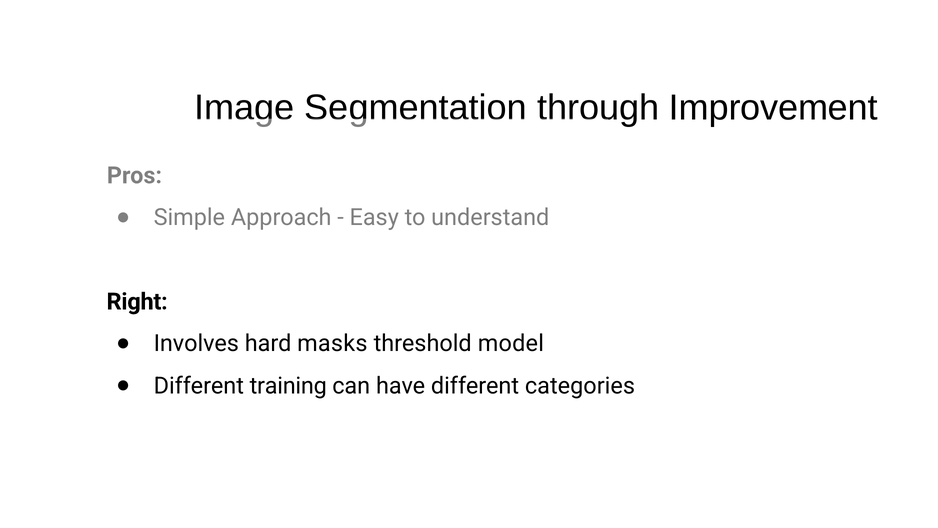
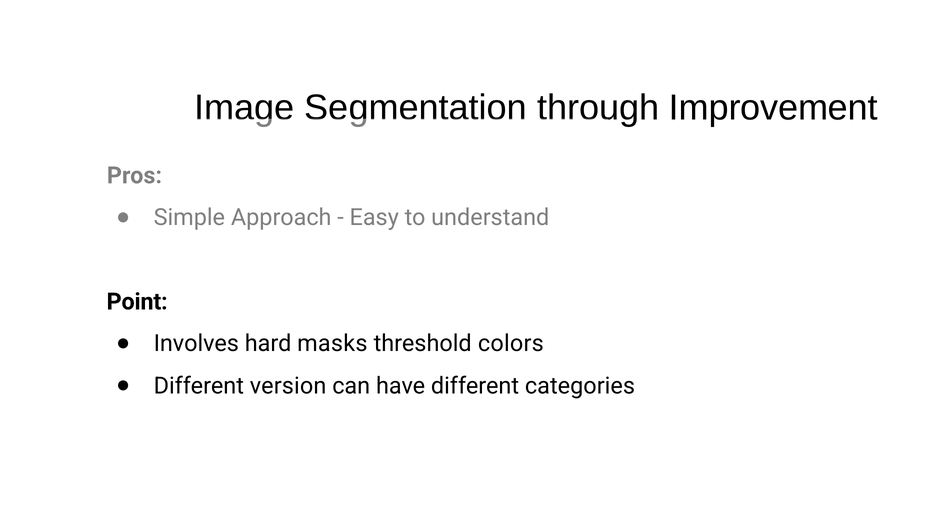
Right: Right -> Point (137, 301)
model: model -> colors (511, 343)
training: training -> version (288, 385)
